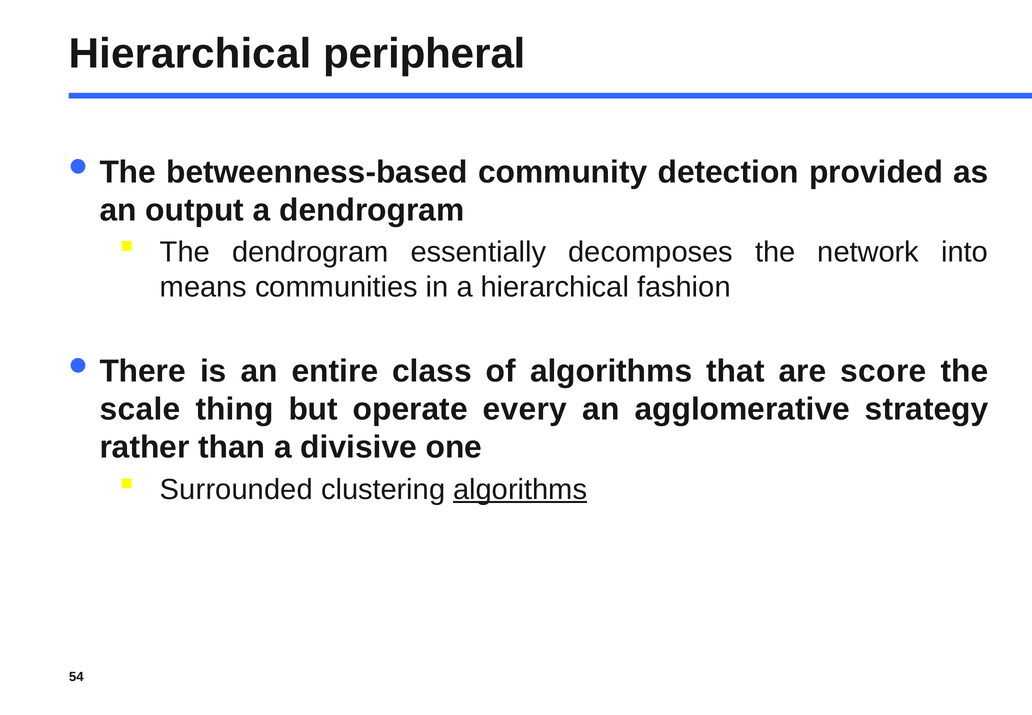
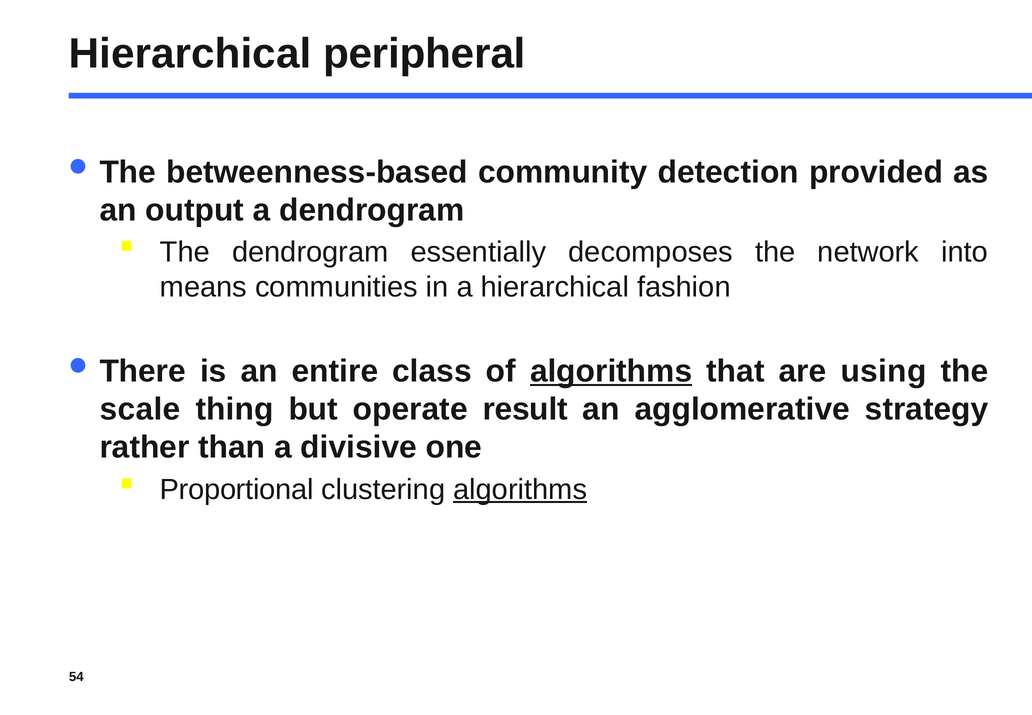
algorithms underline: none -> present (611, 371)
score: score -> using (883, 371)
every: every -> result (525, 409)
Surrounded: Surrounded -> Proportional (237, 489)
